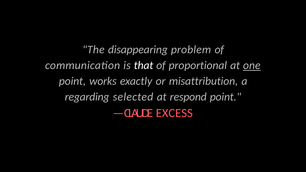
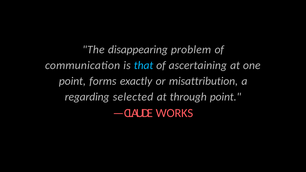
that colour: white -> light blue (144, 65)
proportional: proportional -> ascertaining (198, 65)
one underline: present -> none (252, 65)
works: works -> forms (103, 81)
respond: respond -> through (188, 97)
EXCESS: EXCESS -> WORKS (174, 113)
